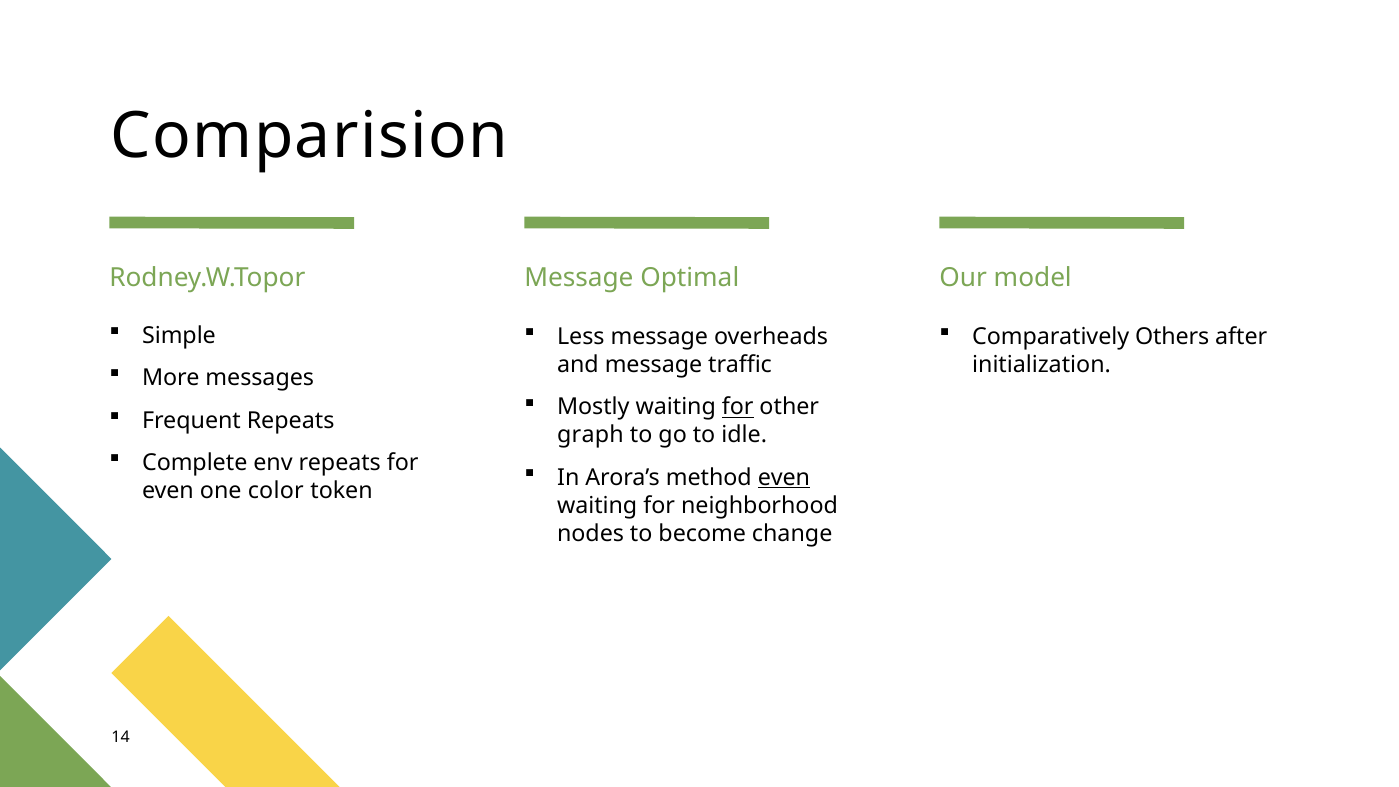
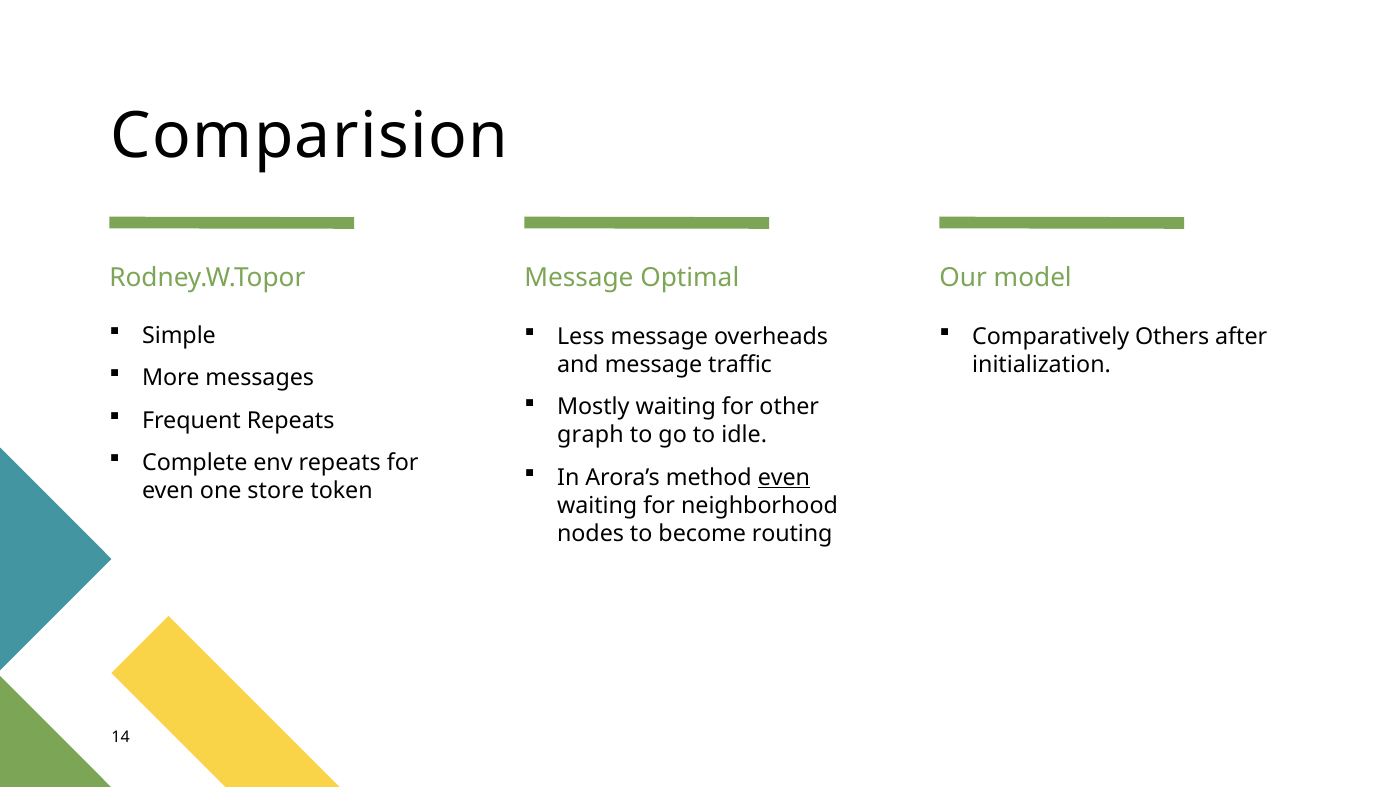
for underline: present -> none (738, 407)
color: color -> store (276, 491)
change: change -> routing (792, 533)
